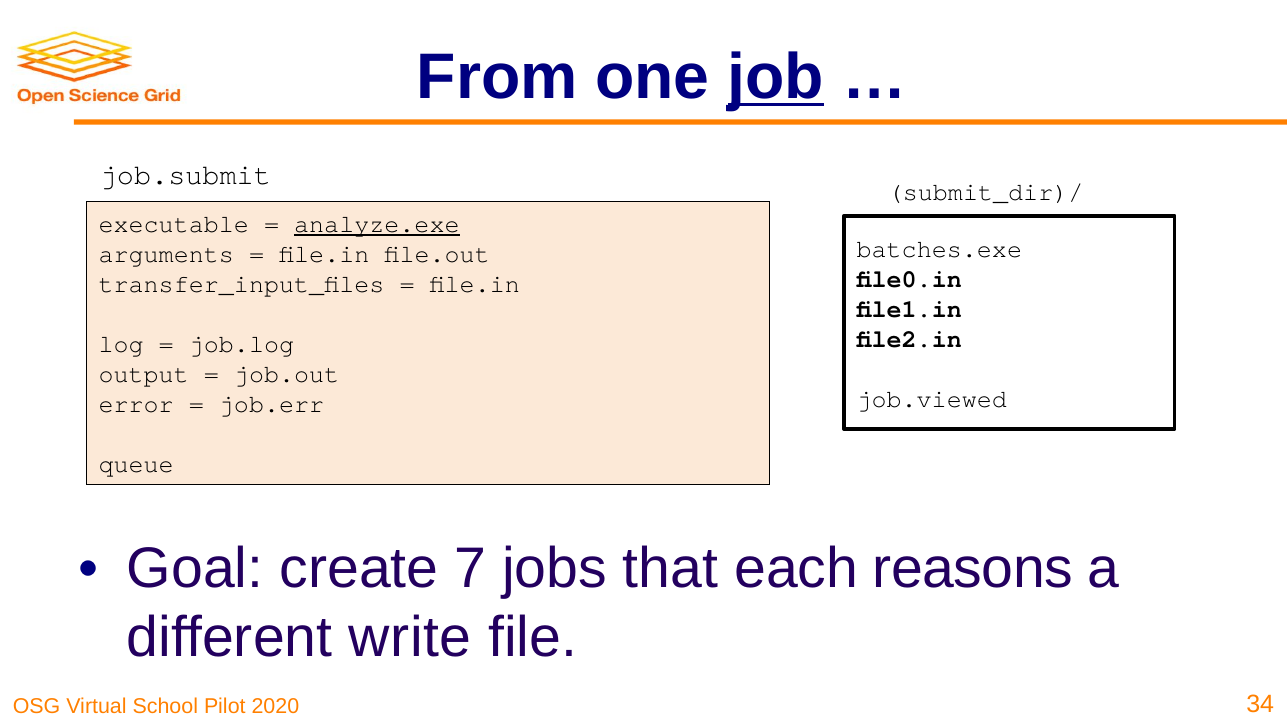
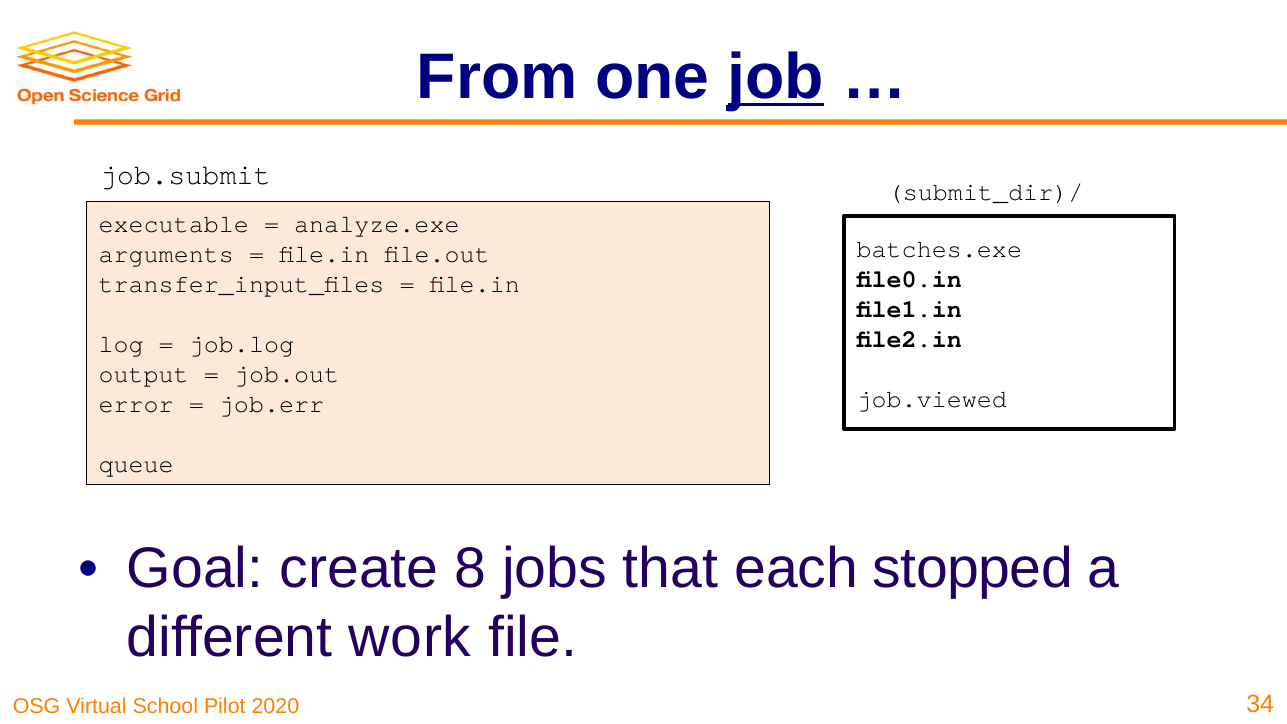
analyze.exe underline: present -> none (377, 224)
7: 7 -> 8 (470, 569)
reasons: reasons -> stopped (973, 569)
write: write -> work (410, 638)
